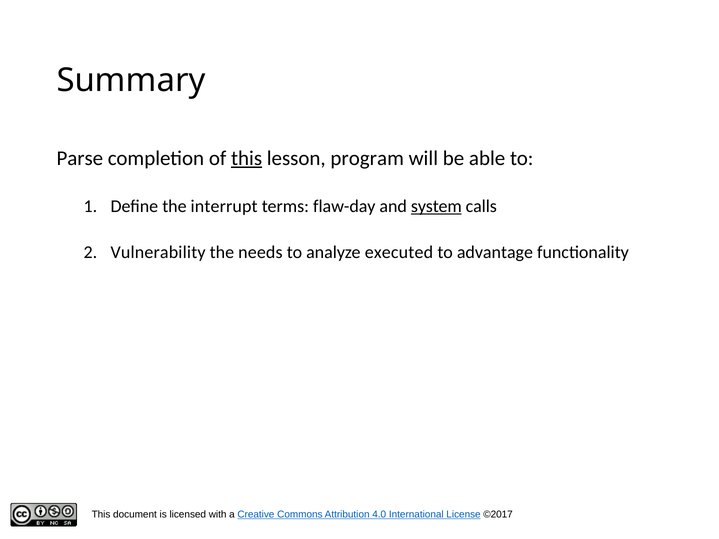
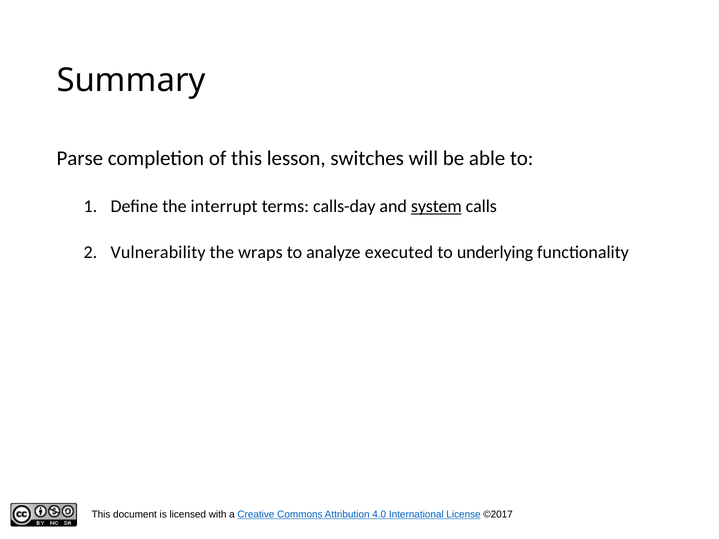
this underline: present -> none (247, 158)
program: program -> switches (367, 158)
flaw-day: flaw-day -> calls-day (344, 206)
needs: needs -> wraps (260, 253)
advantage: advantage -> underlying (495, 253)
